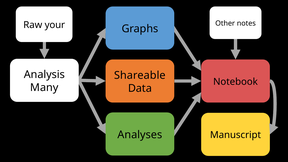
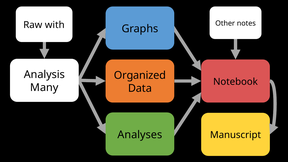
your: your -> with (55, 25)
Shareable: Shareable -> Organized (140, 75)
